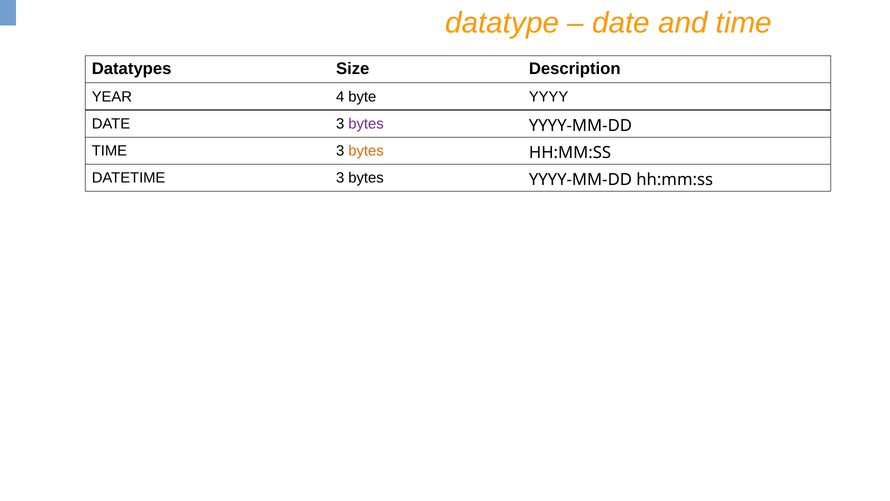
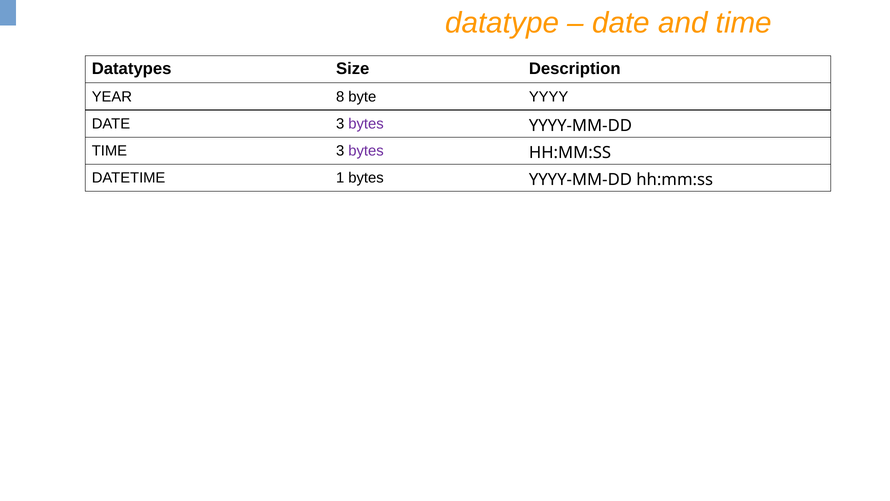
4: 4 -> 8 (340, 97)
bytes colour: orange -> purple (366, 151)
DATETIME 3: 3 -> 1 (340, 178)
